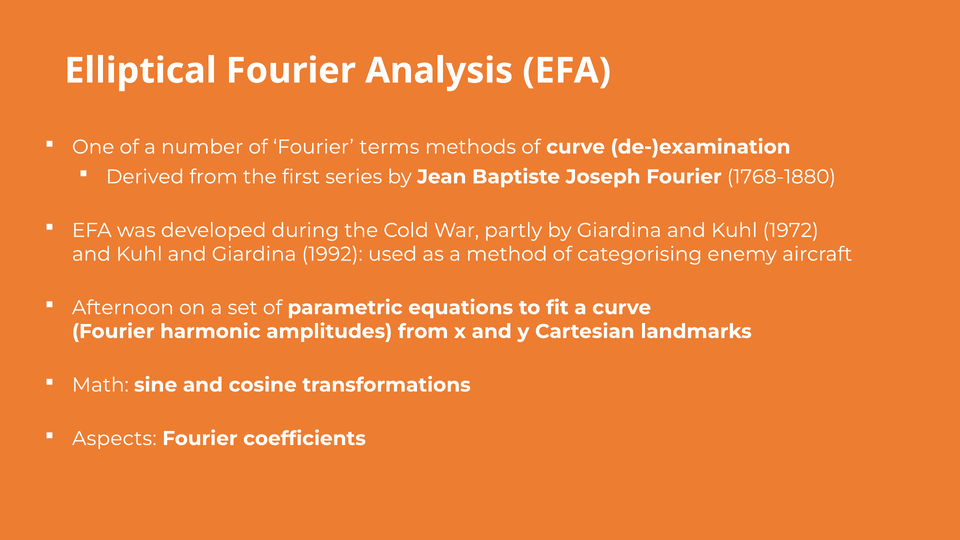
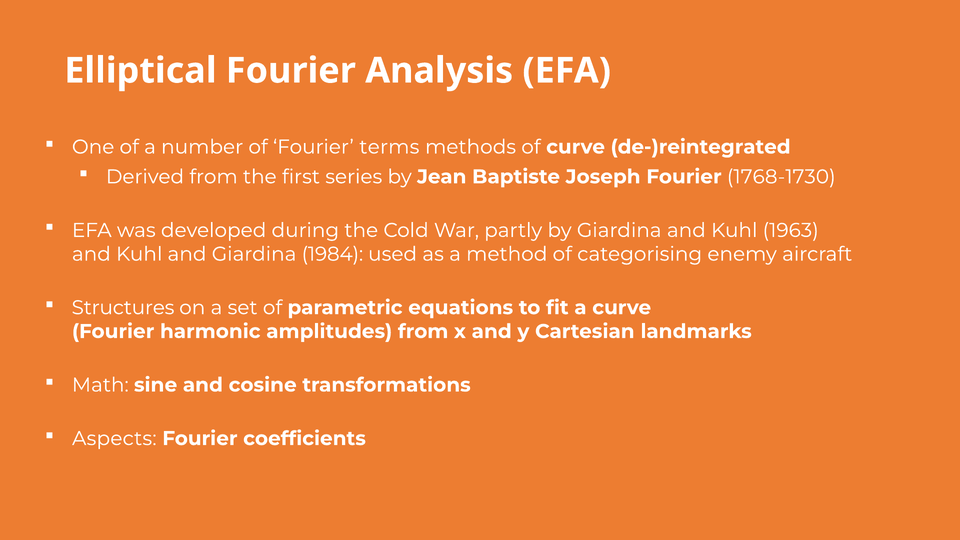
de-)examination: de-)examination -> de-)reintegrated (701, 147)
1768-1880: 1768-1880 -> 1768-1730 (781, 177)
1972: 1972 -> 1963 (791, 230)
1992: 1992 -> 1984 (332, 254)
Afternoon: Afternoon -> Structures (123, 308)
